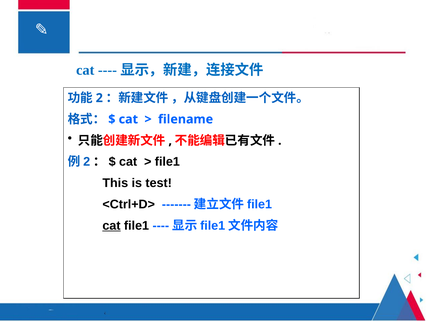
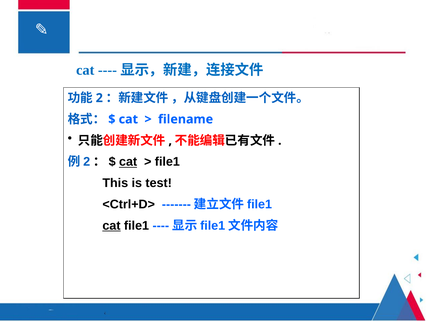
cat underline: none -> present (128, 162)
